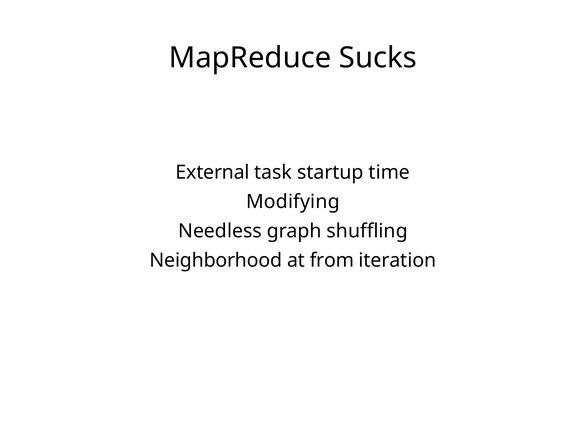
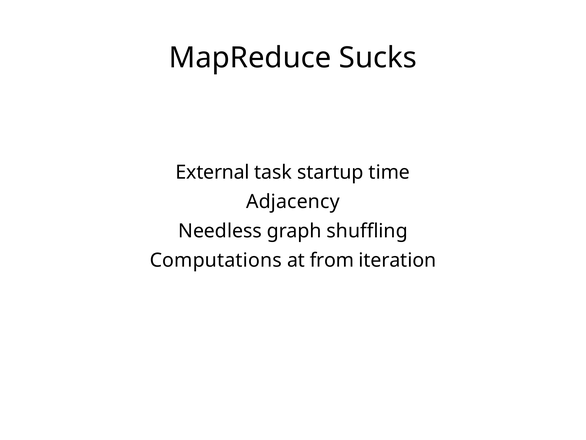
Modifying: Modifying -> Adjacency (293, 202)
Neighborhood: Neighborhood -> Computations (216, 260)
